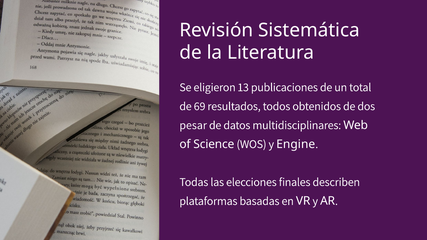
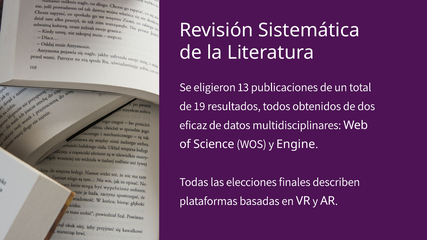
69: 69 -> 19 (200, 106)
pesar: pesar -> eficaz (193, 125)
